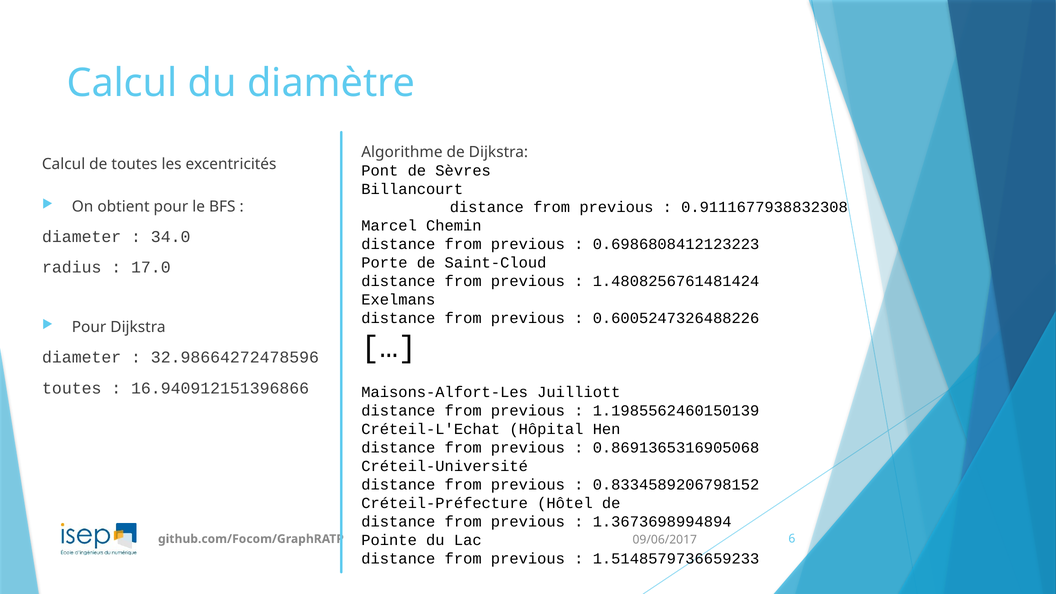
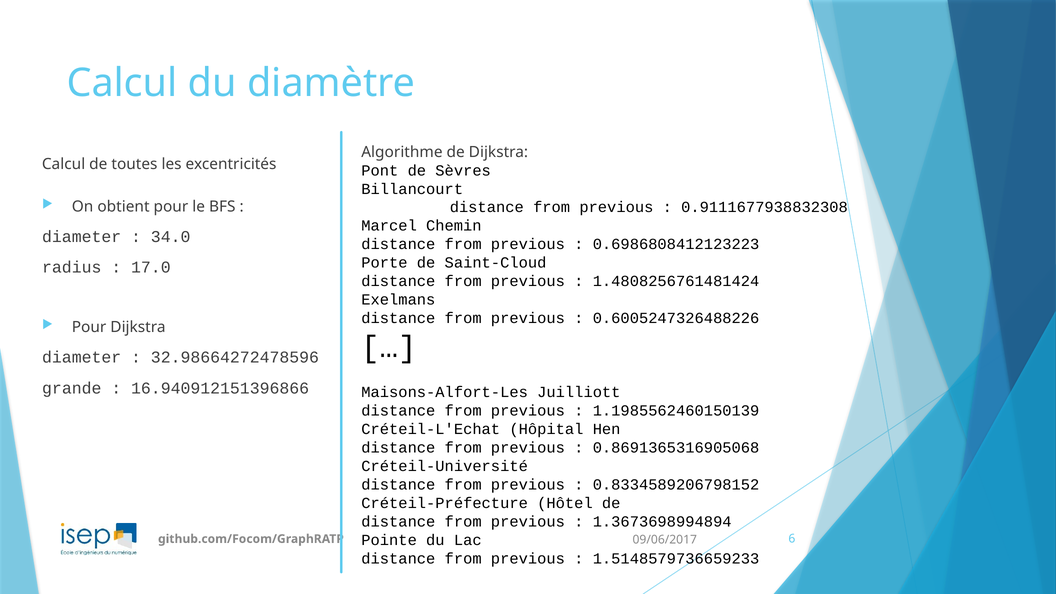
toutes: toutes -> grande (72, 388)
